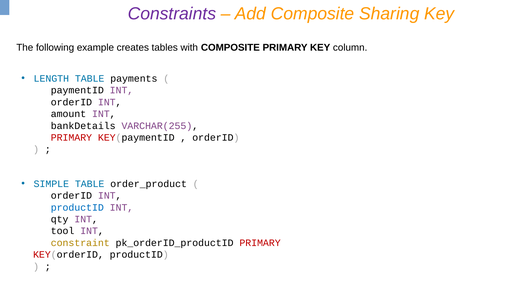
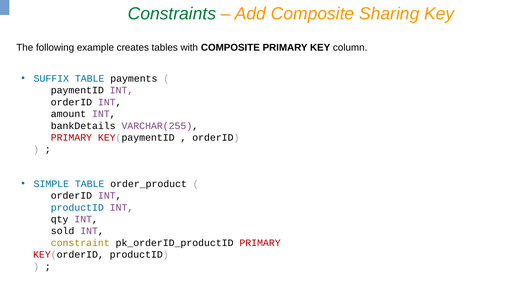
Constraints colour: purple -> green (172, 14)
LENGTH: LENGTH -> SUFFIX (51, 78)
tool: tool -> sold (63, 231)
